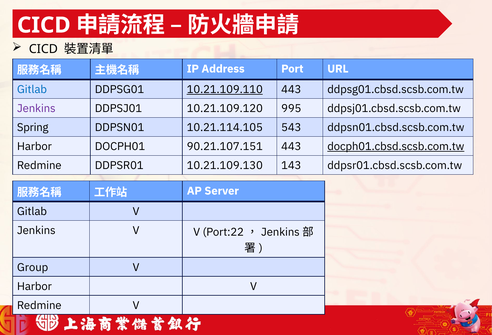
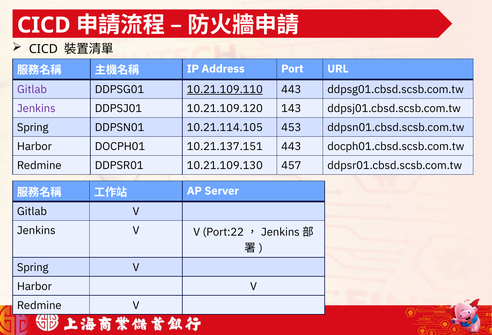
Gitlab colour: blue -> purple (32, 89)
995: 995 -> 143 (291, 108)
543: 543 -> 453 (291, 127)
90.21.107.151: 90.21.107.151 -> 10.21.137.151 (225, 146)
docph01.cbsd.scsb.com.tw underline: present -> none (396, 146)
143: 143 -> 457 (291, 165)
Group: Group -> Spring (33, 267)
